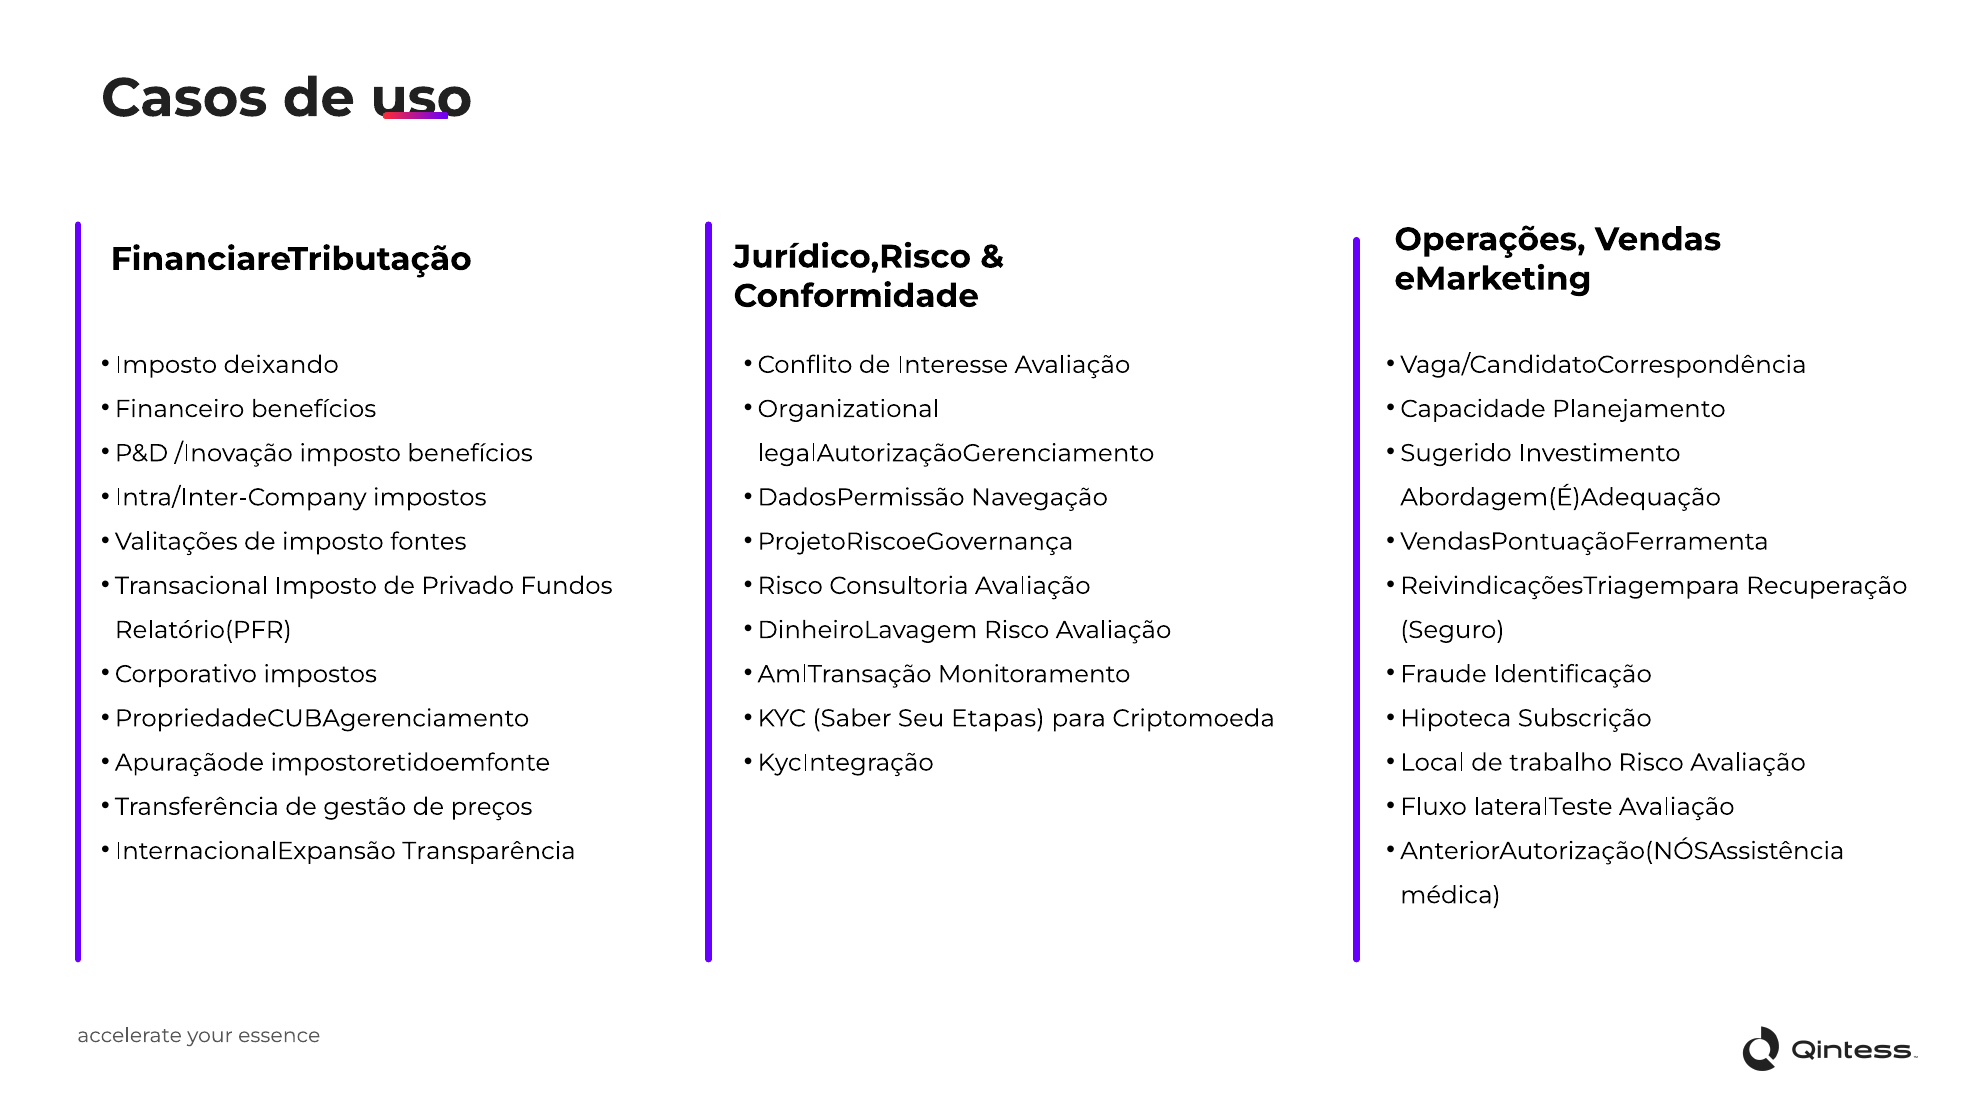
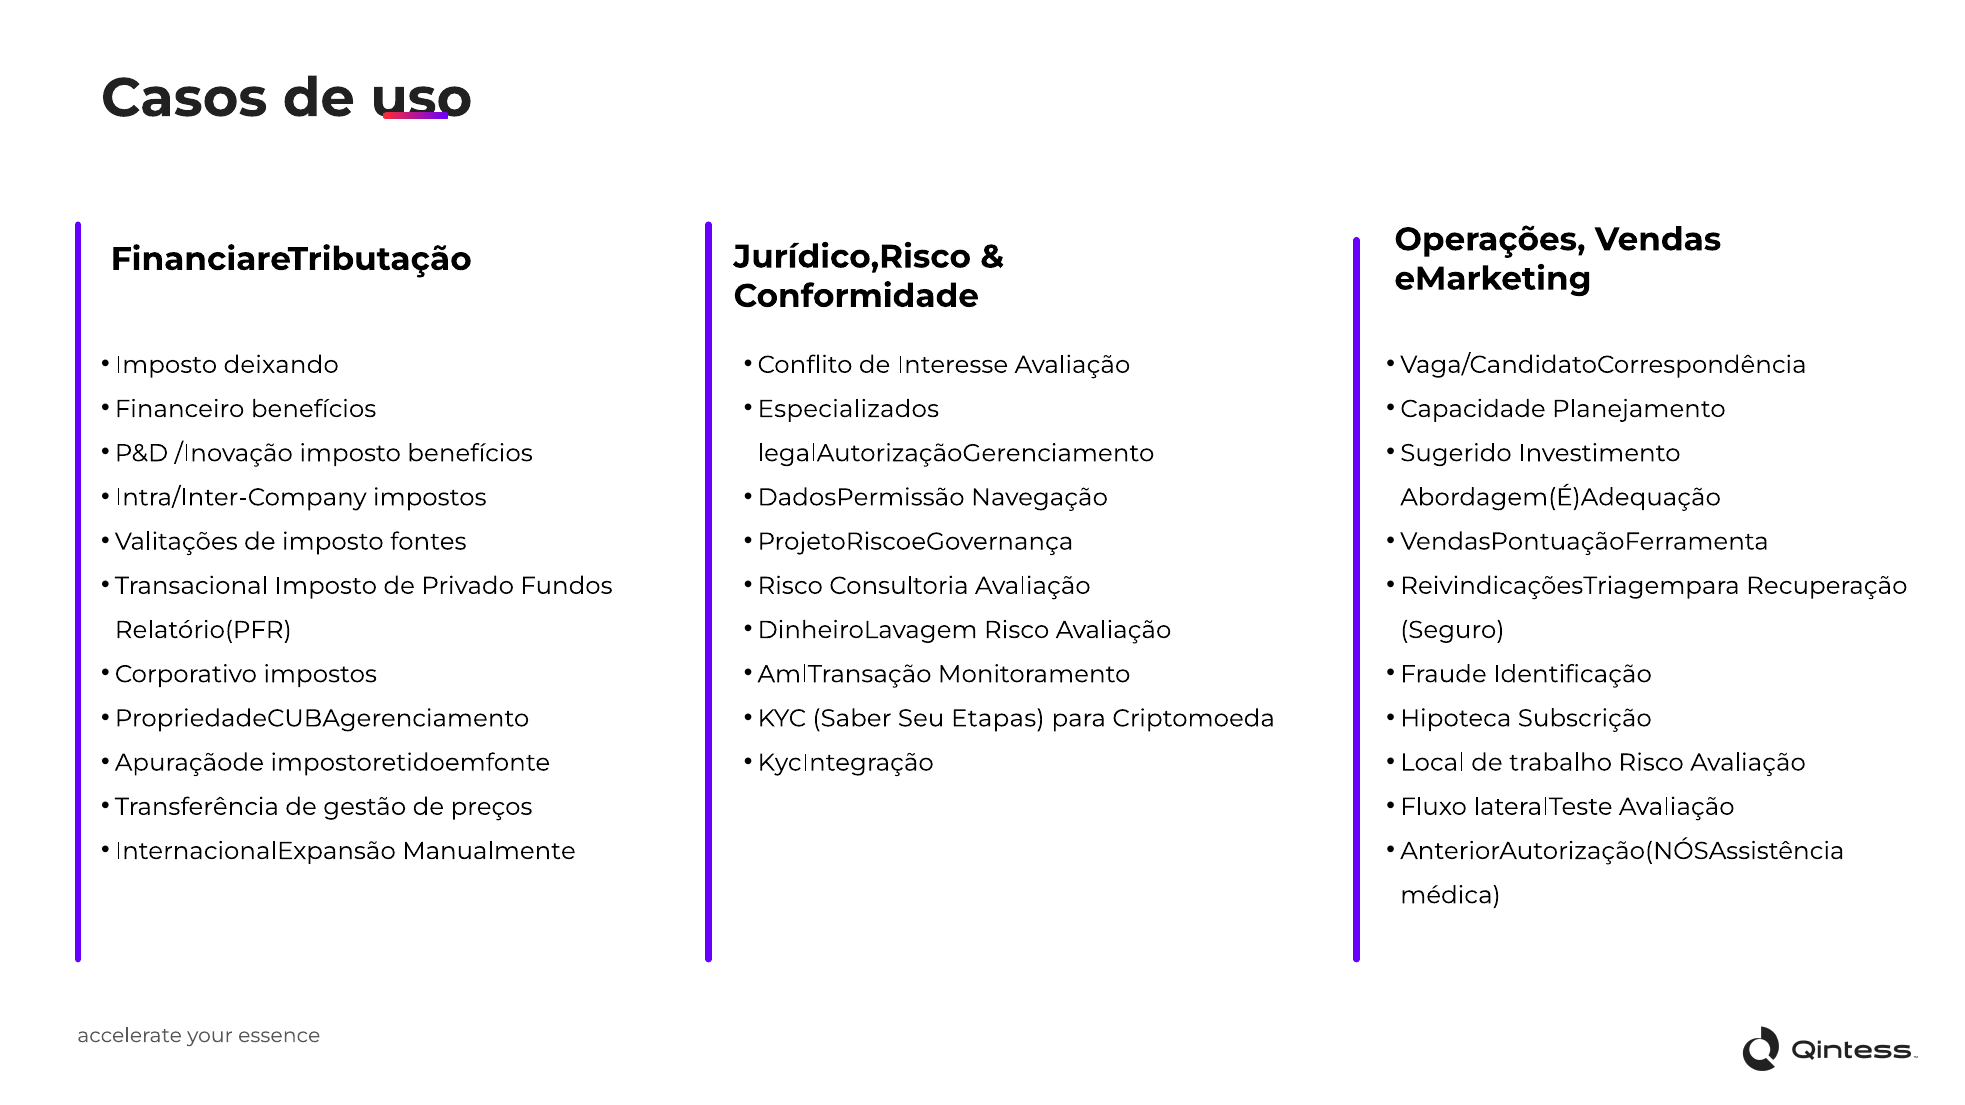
Organizational: Organizational -> Especializados (848, 409)
Transparência: Transparência -> Manualmente (489, 851)
